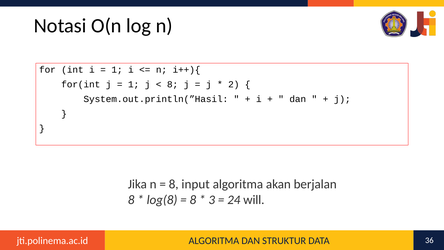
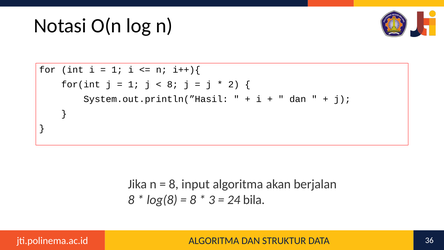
will: will -> bila (254, 200)
